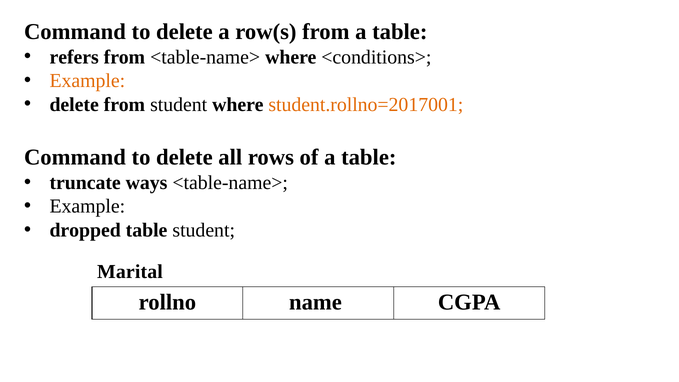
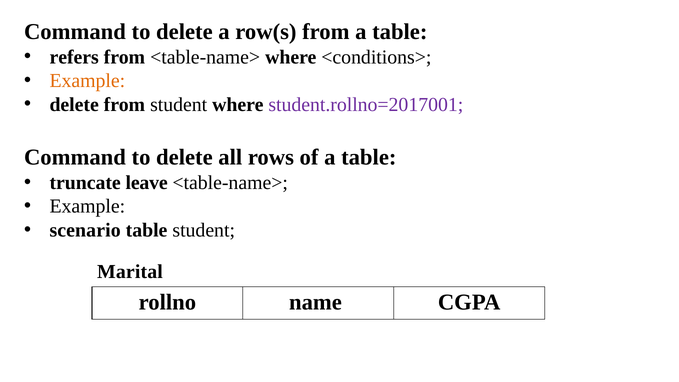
student.rollno=2017001 colour: orange -> purple (366, 105)
ways: ways -> leave (147, 183)
dropped: dropped -> scenario (85, 230)
